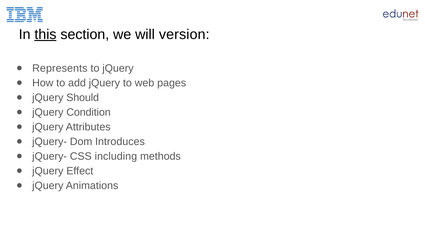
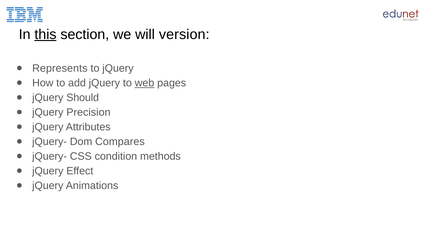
web underline: none -> present (145, 83)
Condition: Condition -> Precision (88, 112)
Introduces: Introduces -> Compares (120, 142)
including: including -> condition (116, 156)
